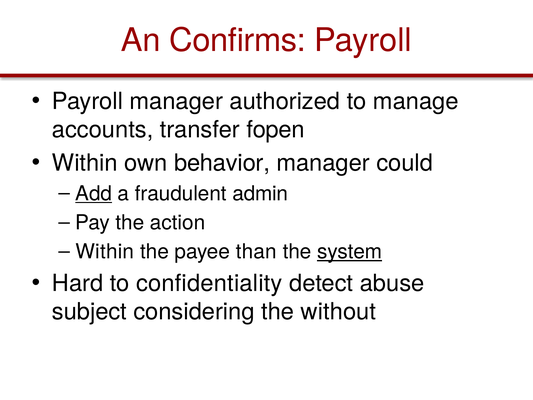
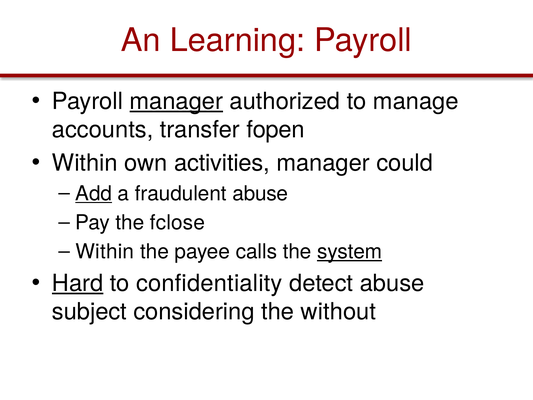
Confirms: Confirms -> Learning (237, 41)
manager underline: none -> present (176, 101)
behavior: behavior -> activities (222, 163)
fraudulent admin: admin -> abuse (260, 193)
action: action -> fclose (177, 222)
than: than -> calls (256, 252)
Hard underline: none -> present (78, 283)
